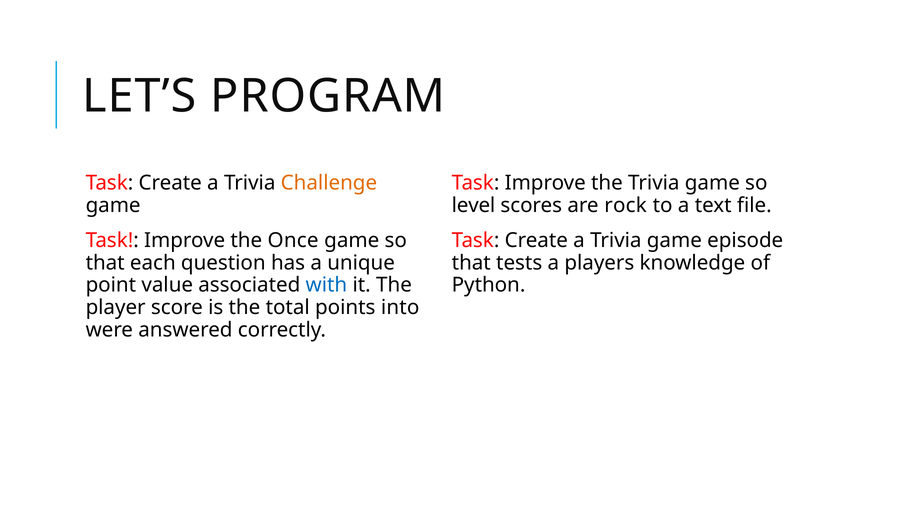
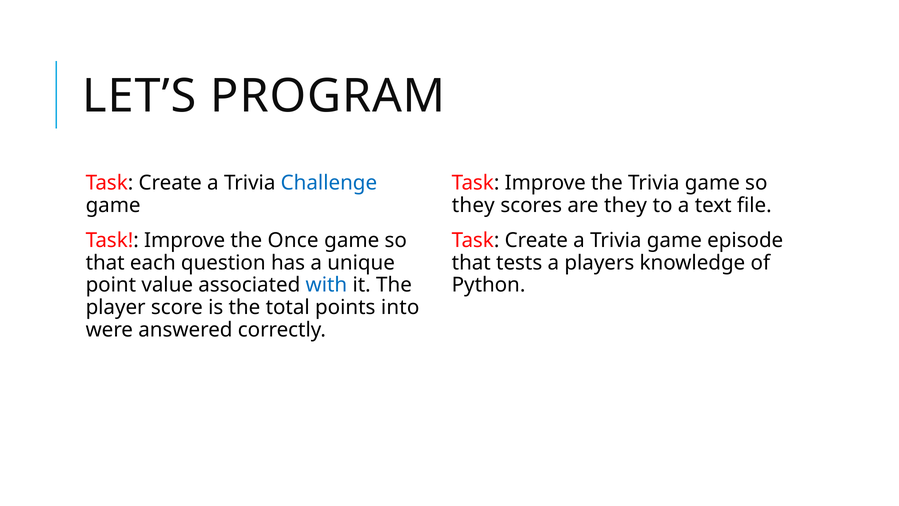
Challenge colour: orange -> blue (329, 183)
level: level -> they (473, 205)
are rock: rock -> they (626, 205)
